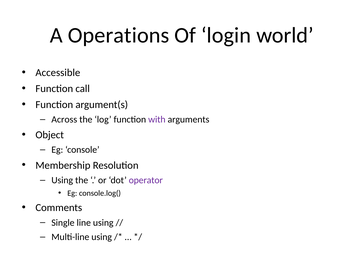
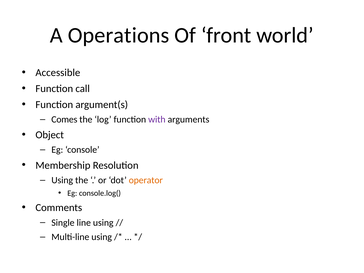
login: login -> front (226, 35)
Across: Across -> Comes (64, 119)
operator colour: purple -> orange (146, 180)
